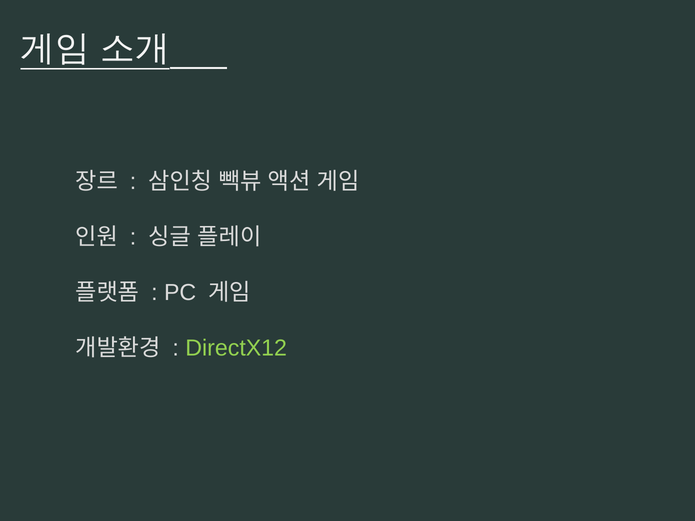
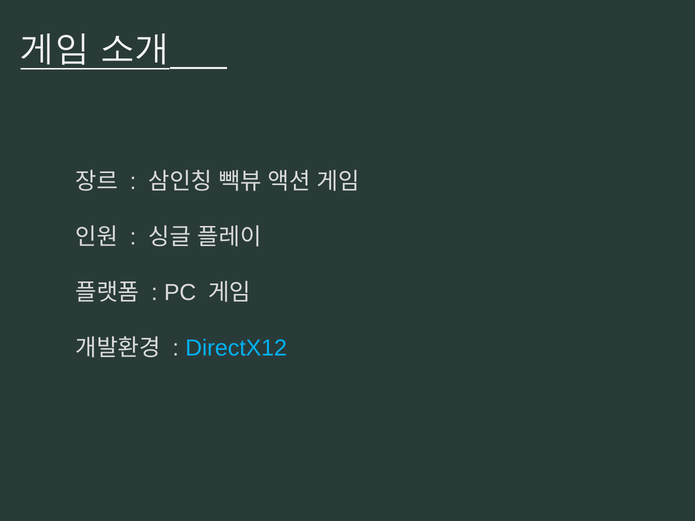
DirectX12 colour: light green -> light blue (236, 348)
